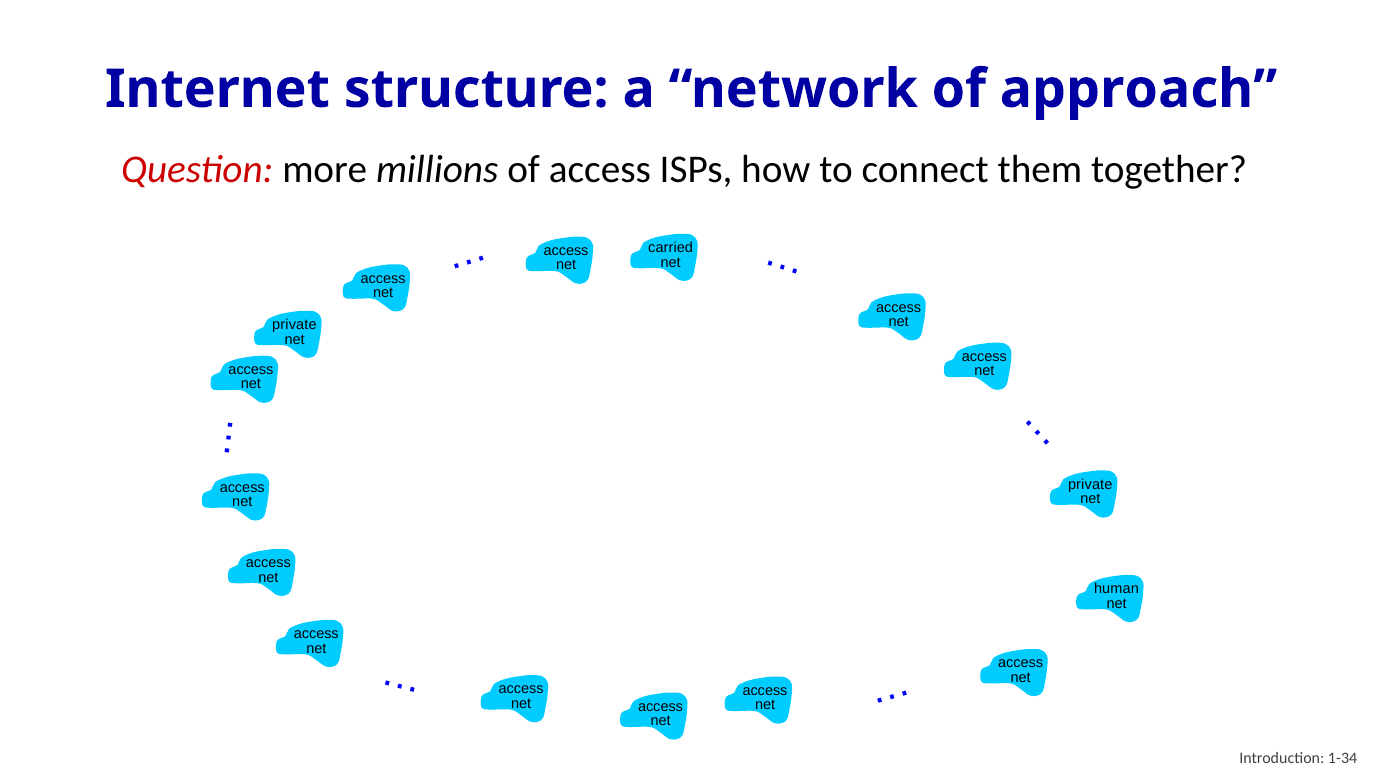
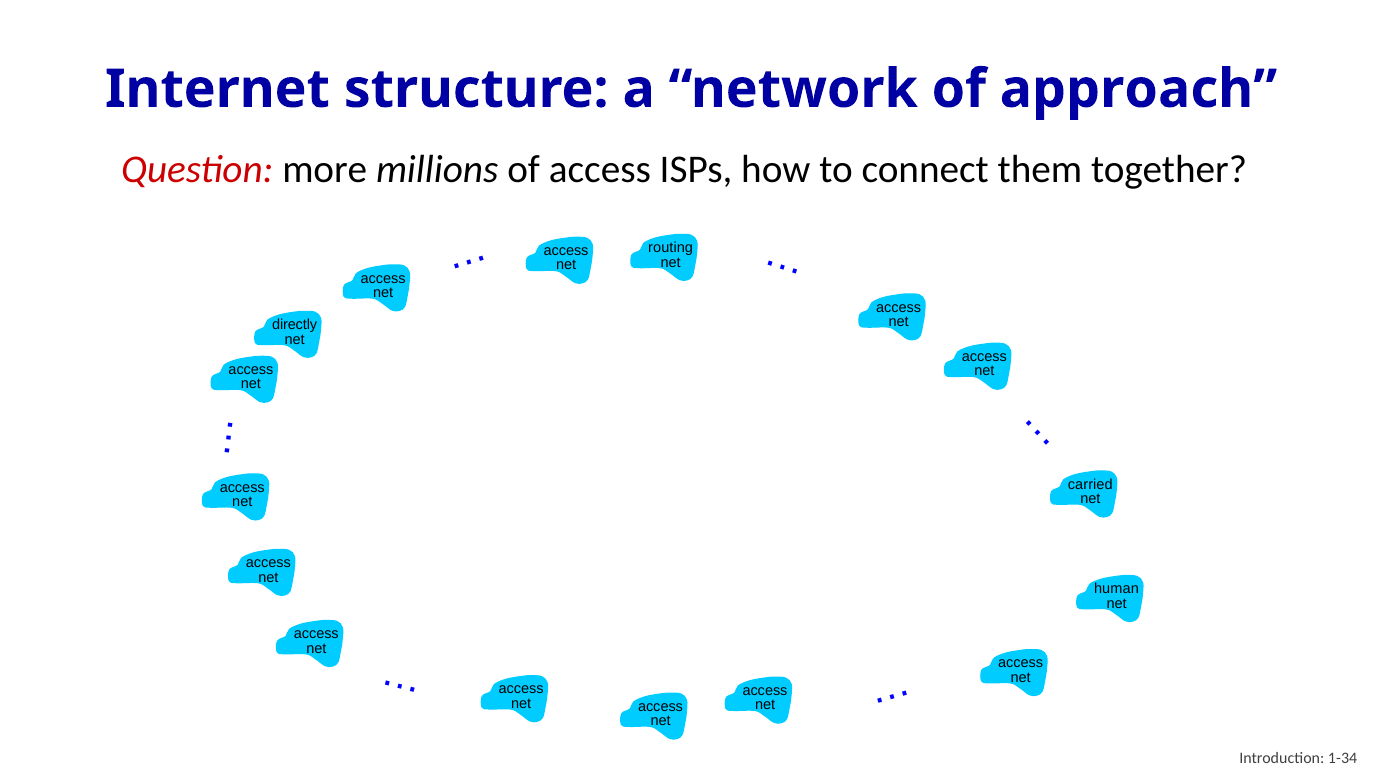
carried: carried -> routing (671, 248)
private: private -> directly (295, 325)
private: private -> carried (1090, 484)
